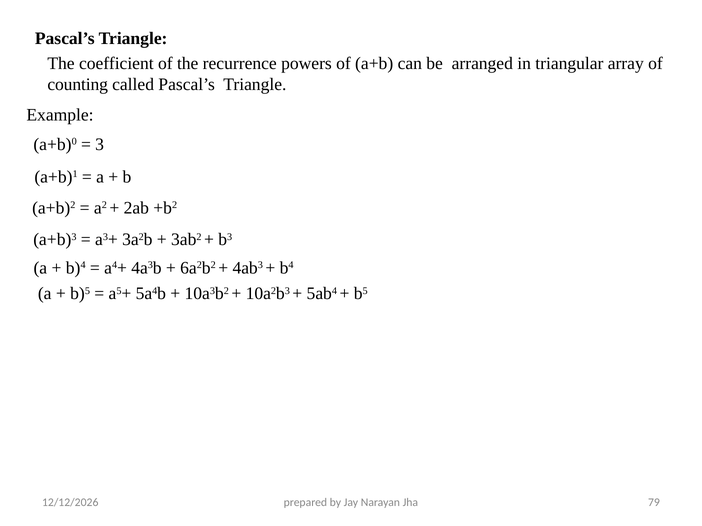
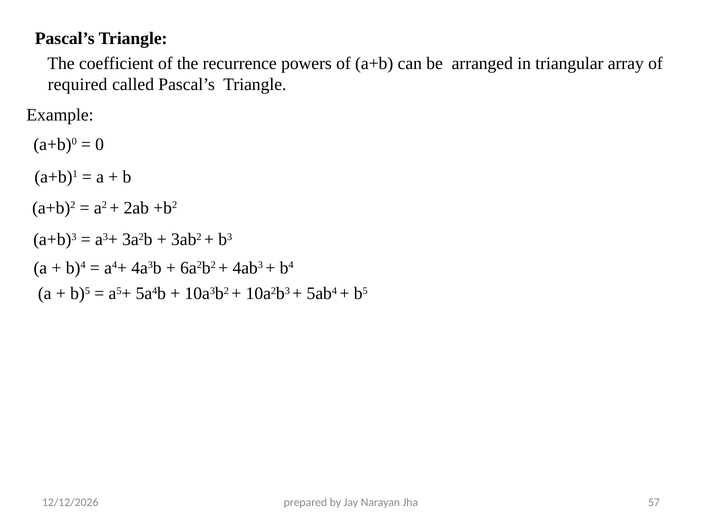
counting: counting -> required (78, 84)
3: 3 -> 0 (100, 145)
79: 79 -> 57 (654, 503)
